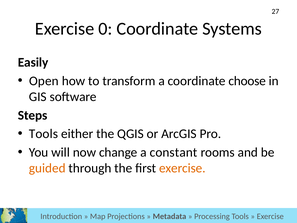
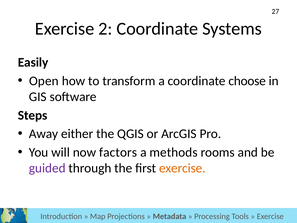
0: 0 -> 2 (105, 29)
Tools: Tools -> Away (44, 134)
change: change -> factors (118, 152)
constant: constant -> methods (174, 152)
guided colour: orange -> purple (47, 168)
